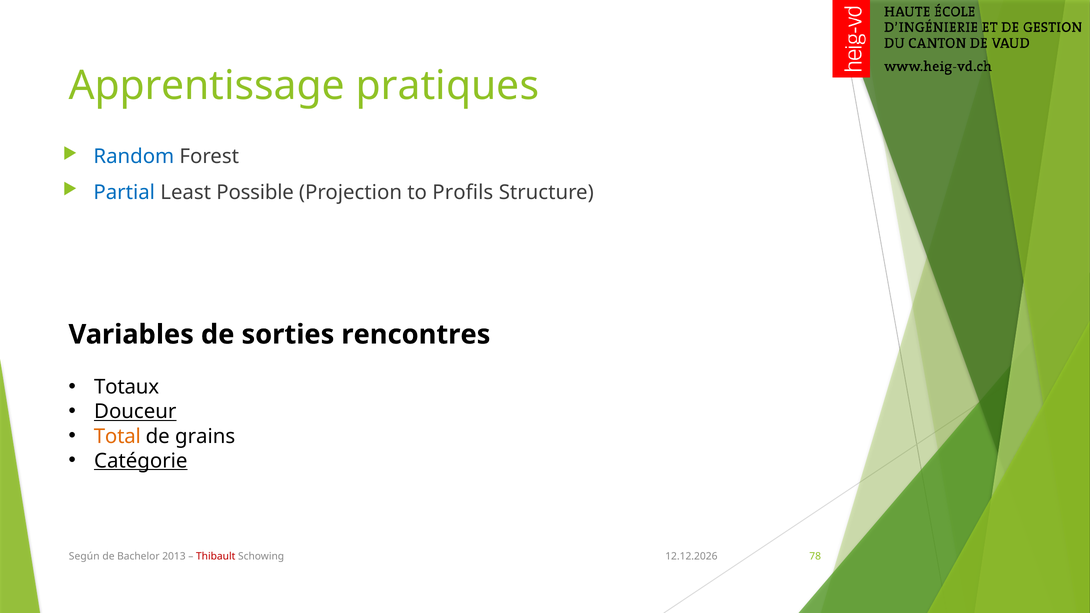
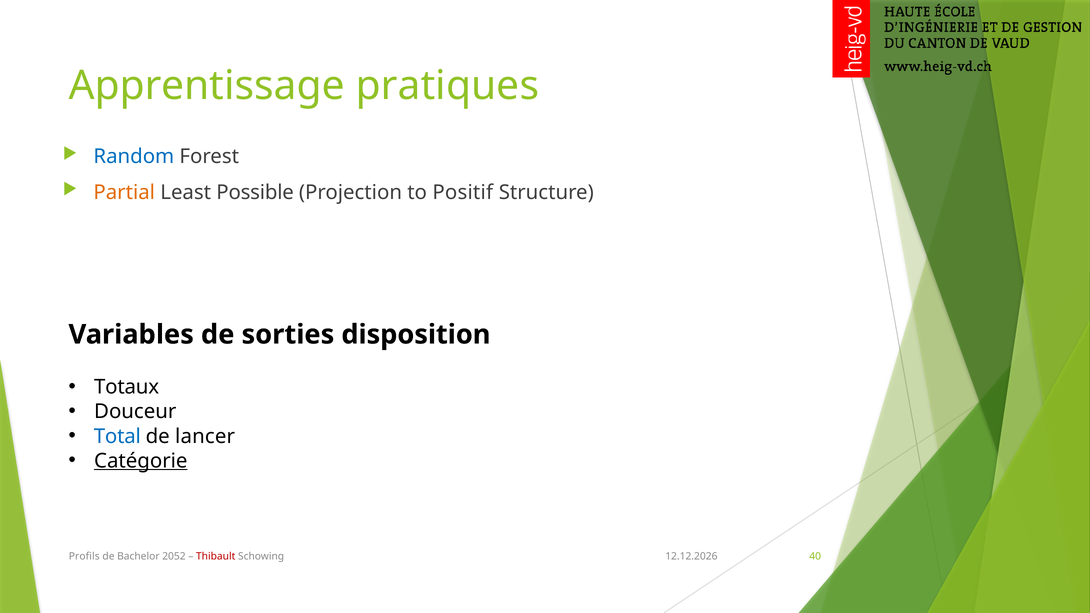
Partial colour: blue -> orange (124, 193)
Profils: Profils -> Positif (463, 193)
rencontres: rencontres -> disposition (416, 335)
Douceur underline: present -> none (135, 412)
Total colour: orange -> blue (117, 436)
grains: grains -> lancer (205, 436)
Según: Según -> Profils (84, 556)
2013: 2013 -> 2052 (174, 556)
78: 78 -> 40 (815, 556)
